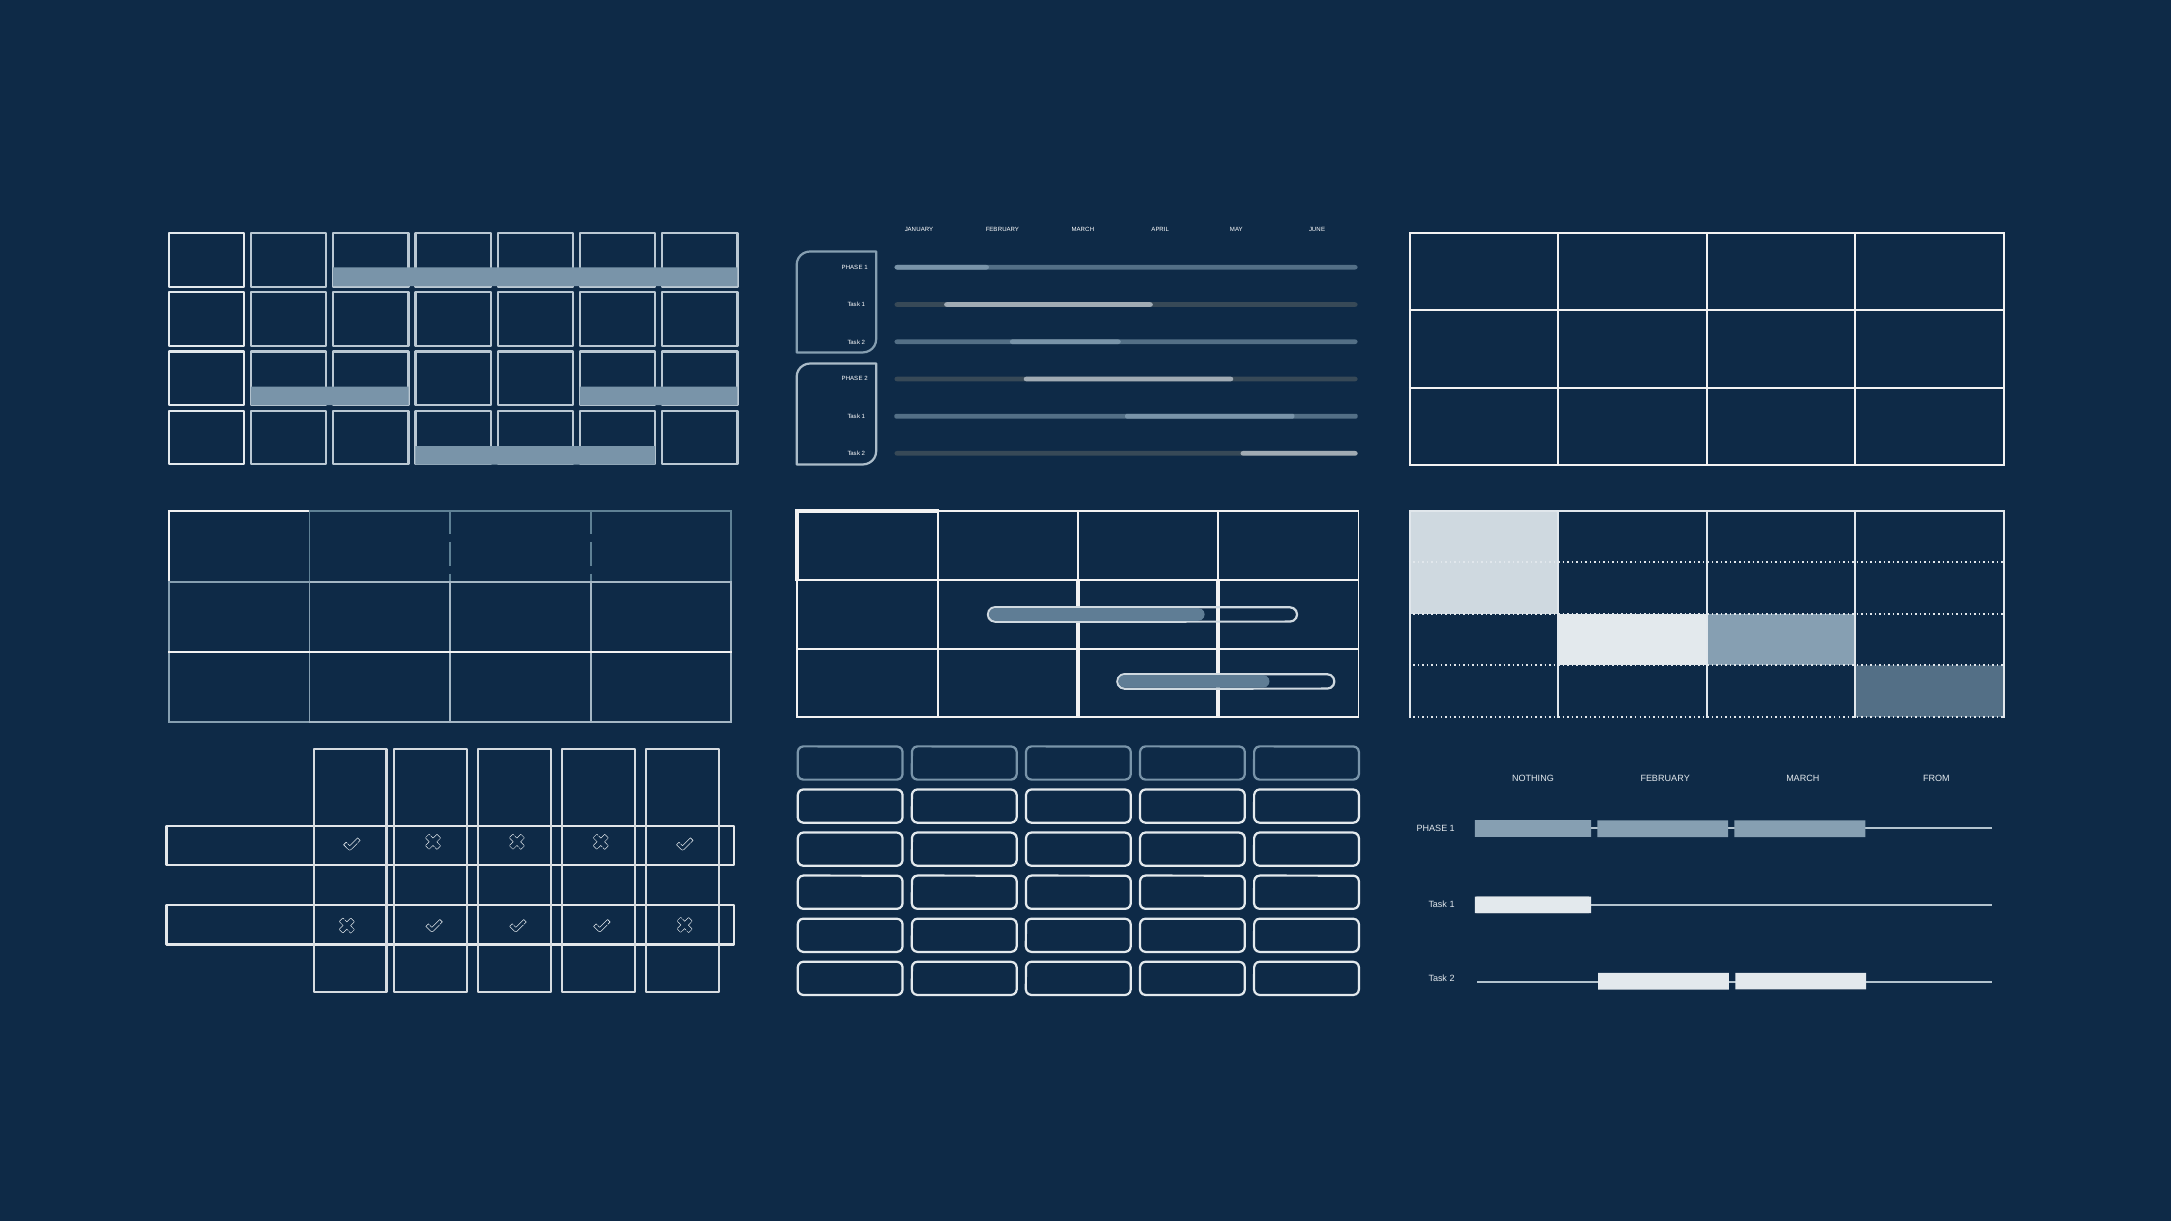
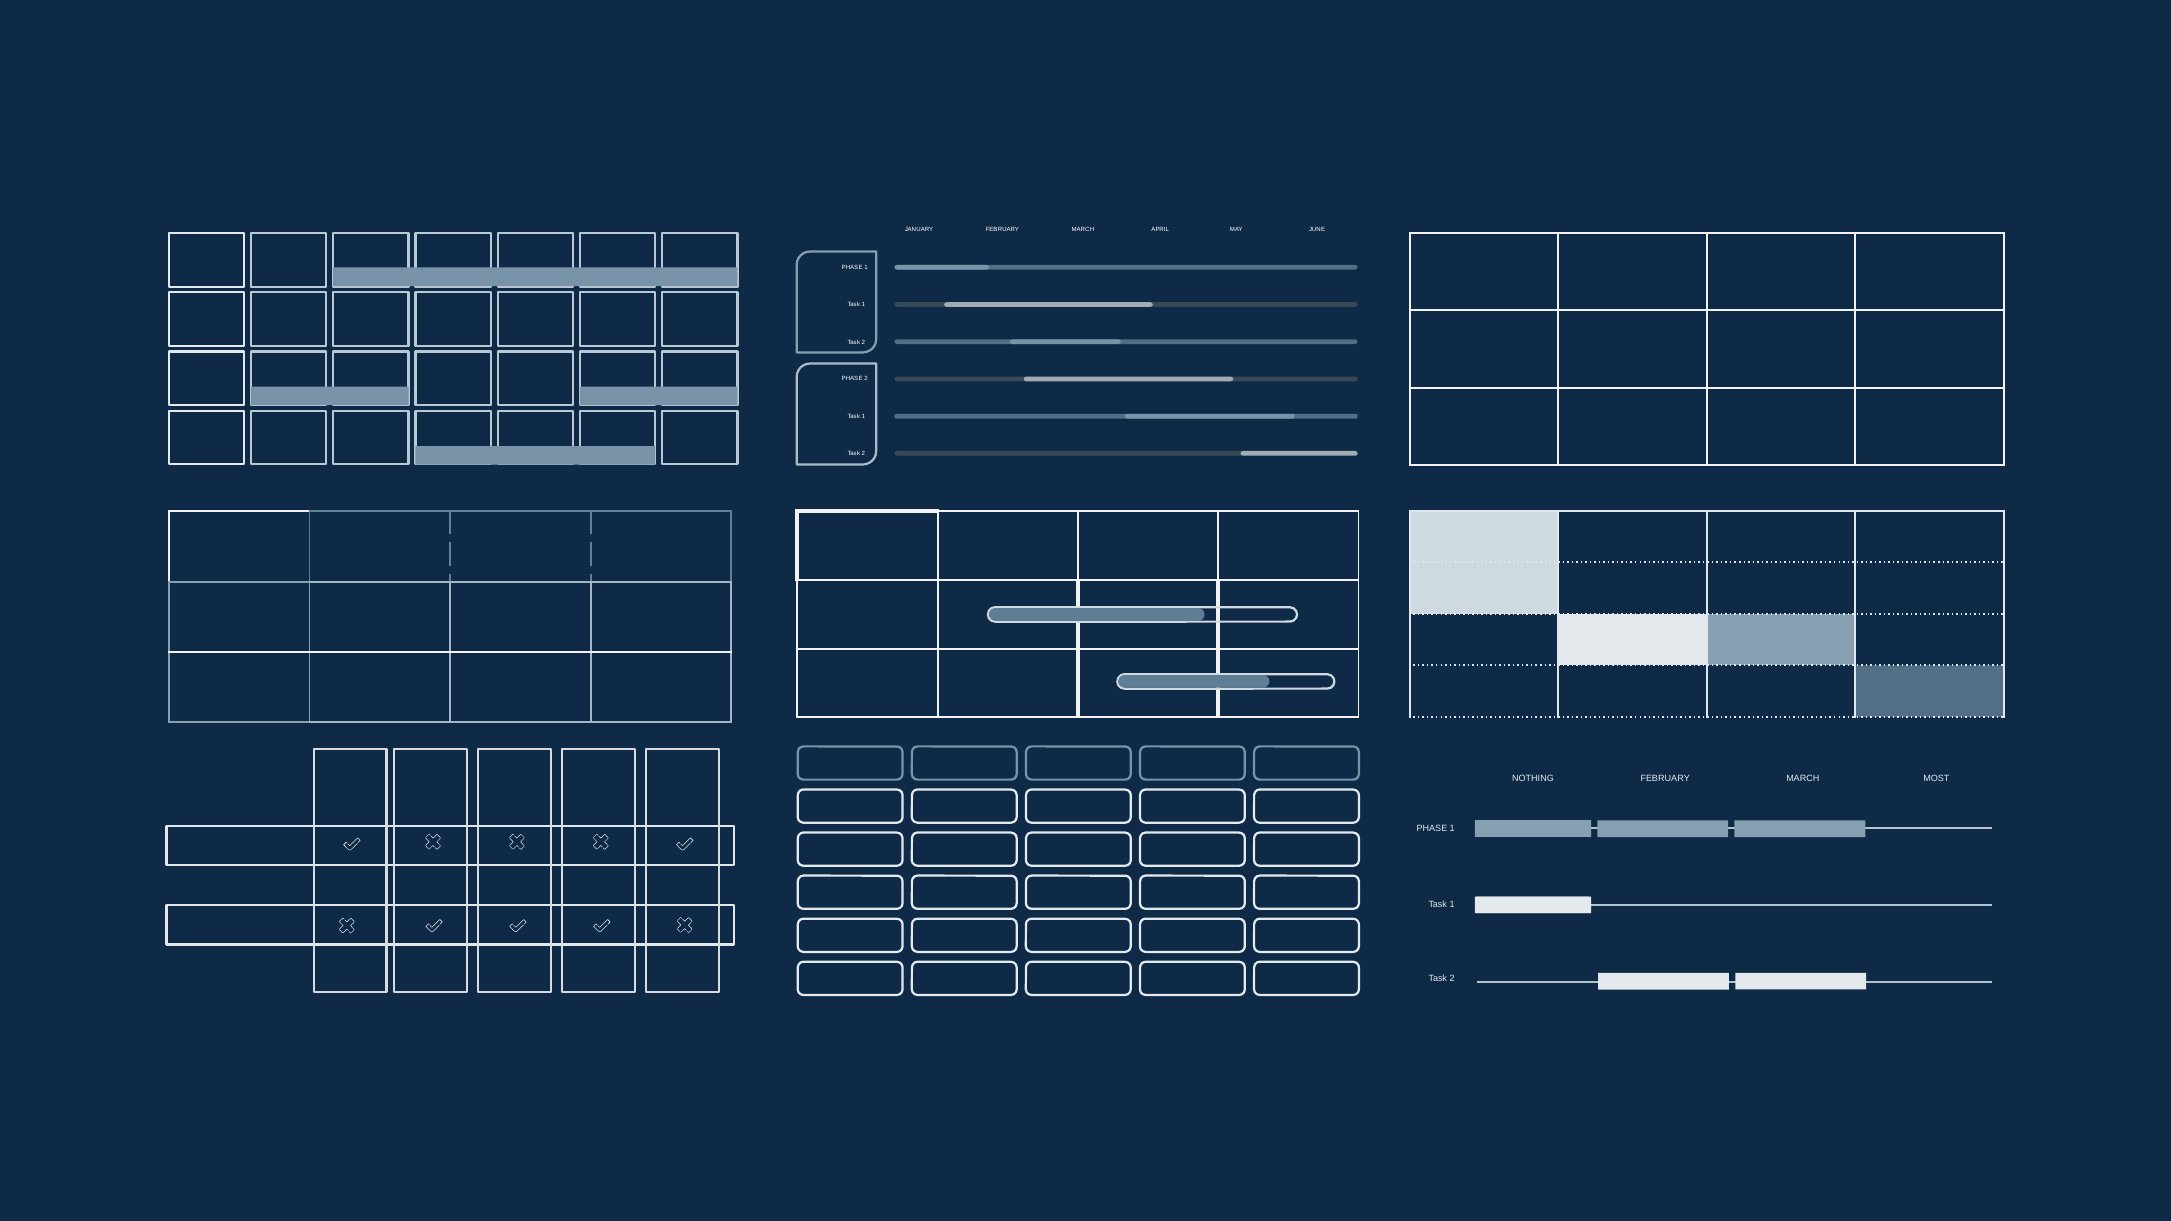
FROM: FROM -> MOST (1936, 779)
